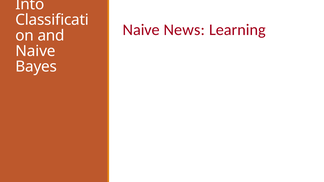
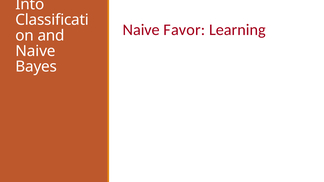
News: News -> Favor (184, 30)
